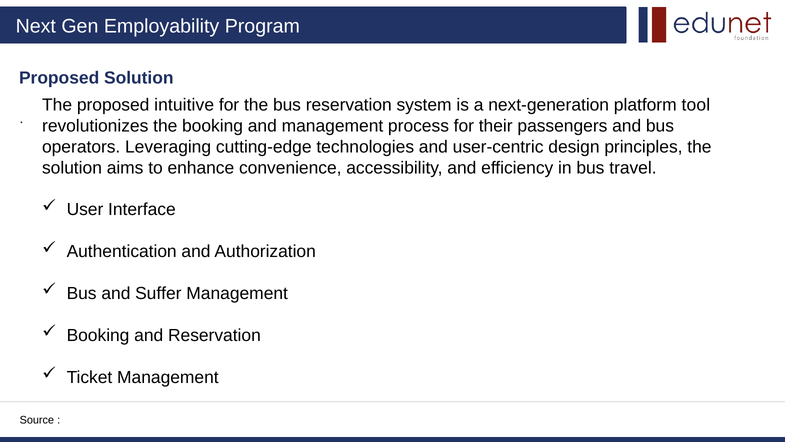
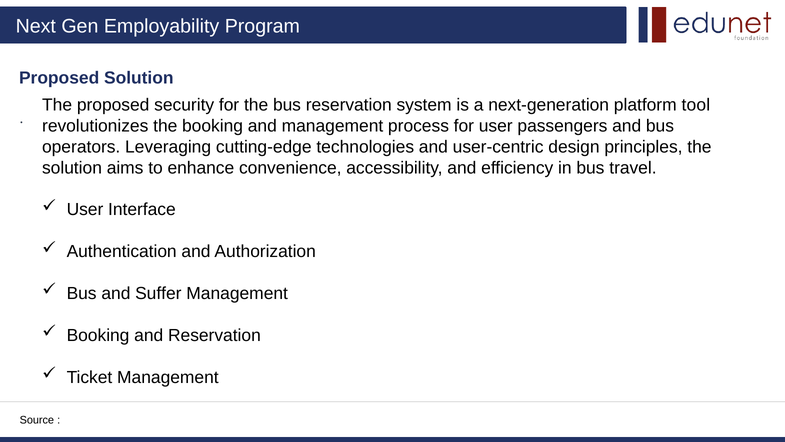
intuitive: intuitive -> security (184, 105)
for their: their -> user (496, 126)
